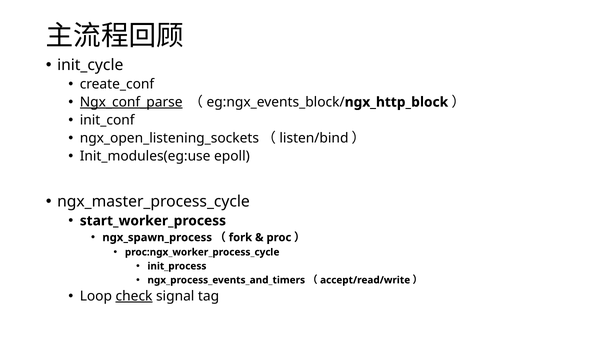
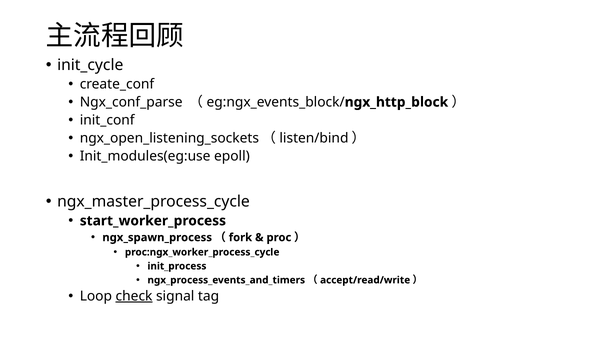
Ngx_conf_parse underline: present -> none (131, 102)
